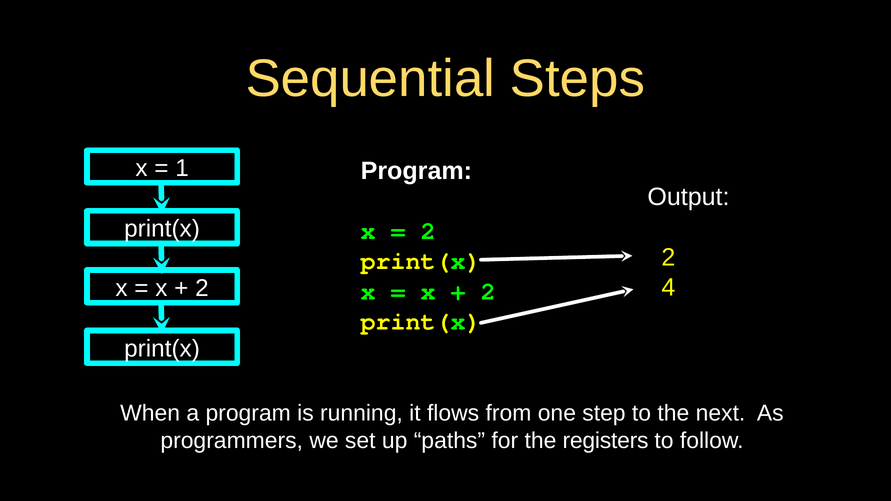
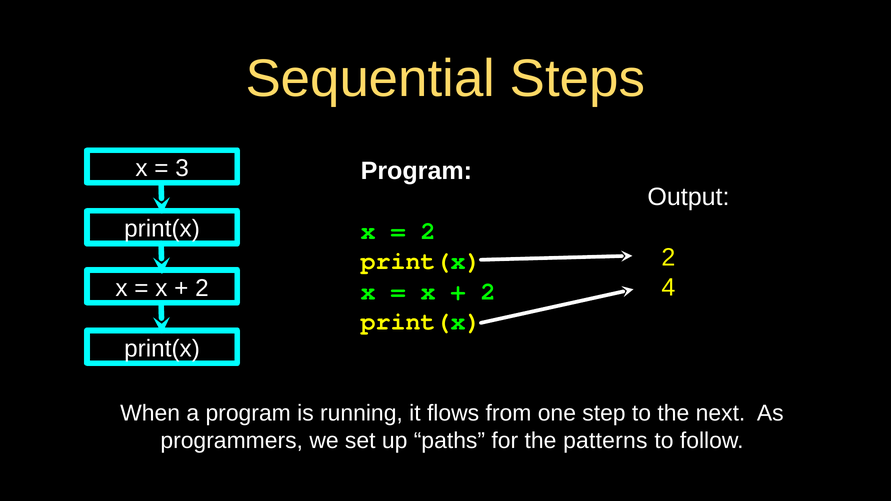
1: 1 -> 3 (182, 168)
registers: registers -> patterns (605, 441)
